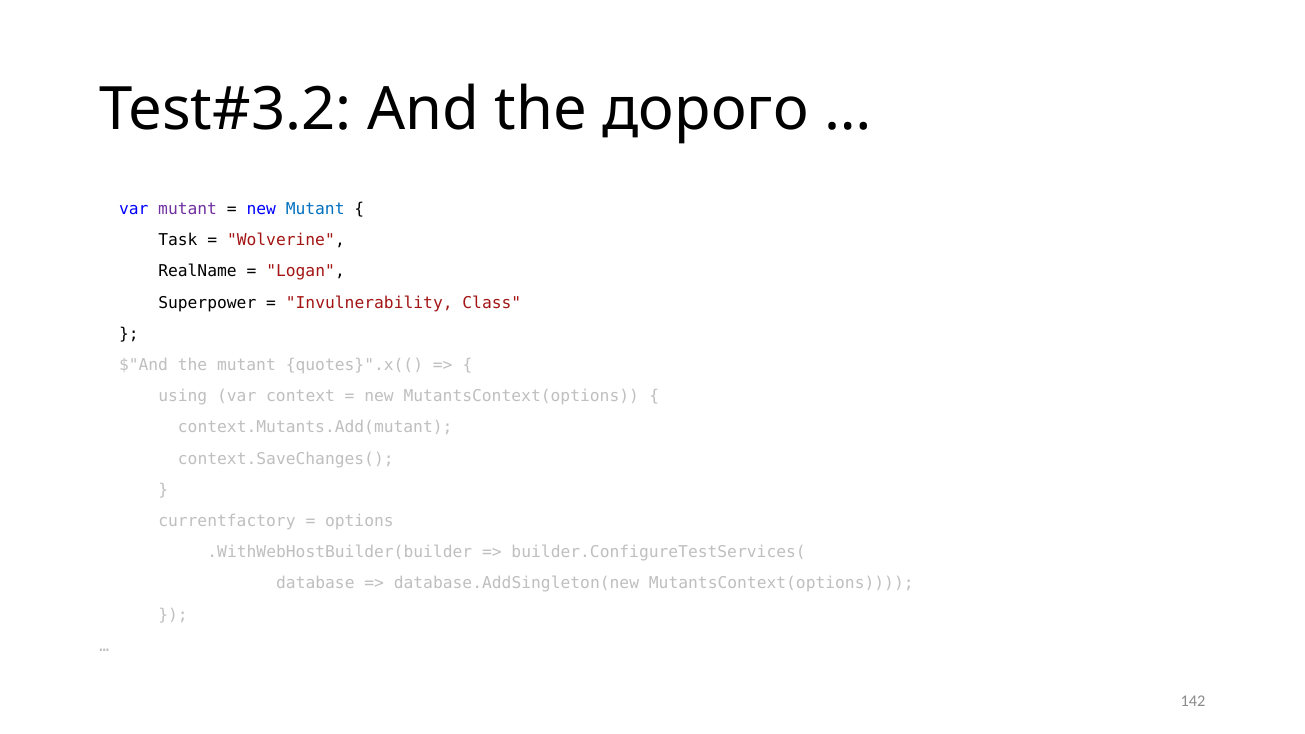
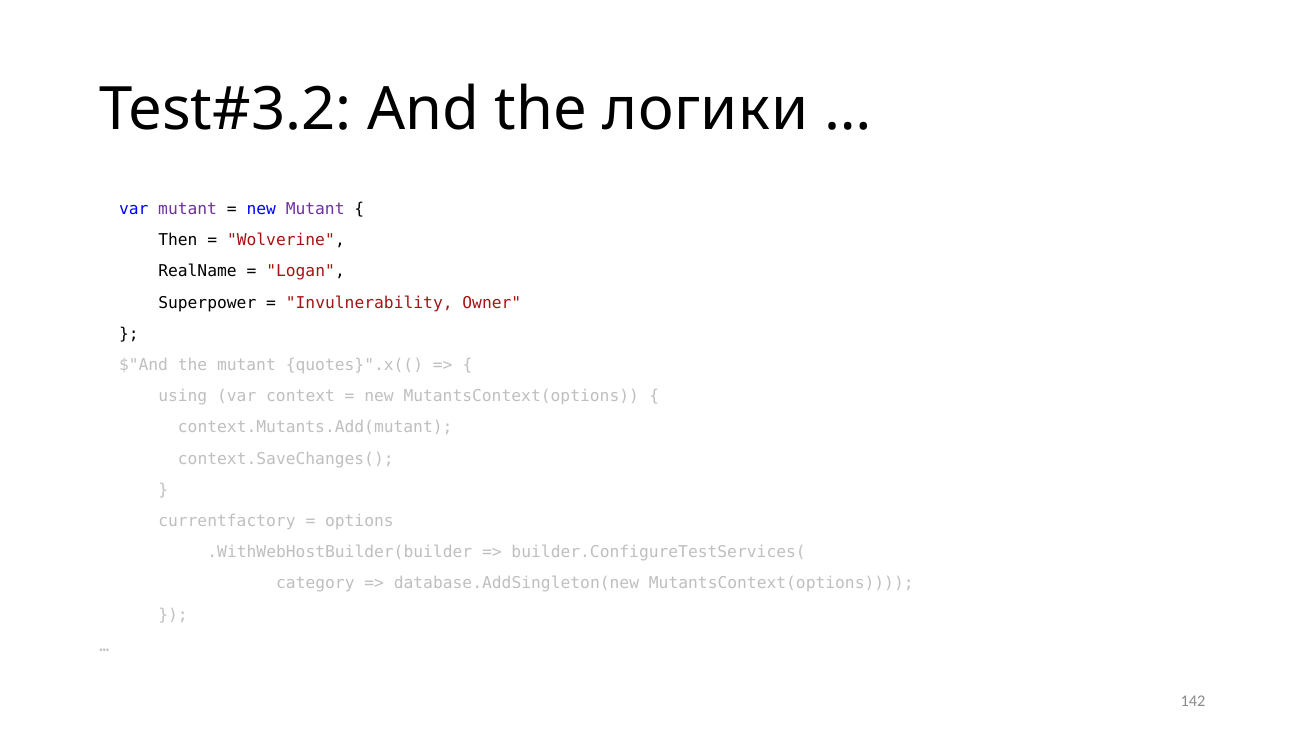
дорого: дорого -> логики (705, 110)
Mutant colour: blue -> purple (315, 209)
Task: Task -> Then (178, 240)
Class: Class -> Owner (492, 303)
database: database -> category (315, 584)
